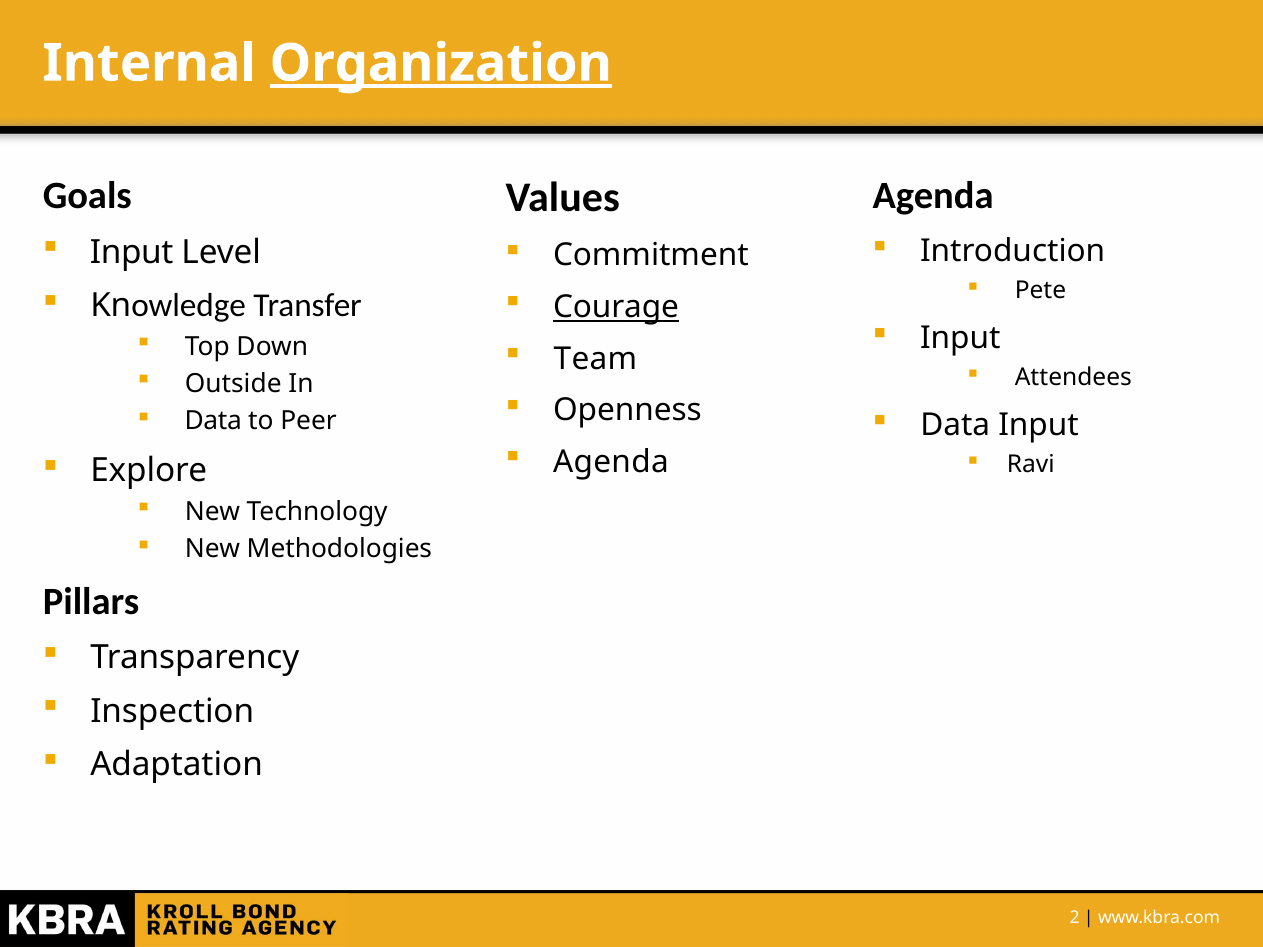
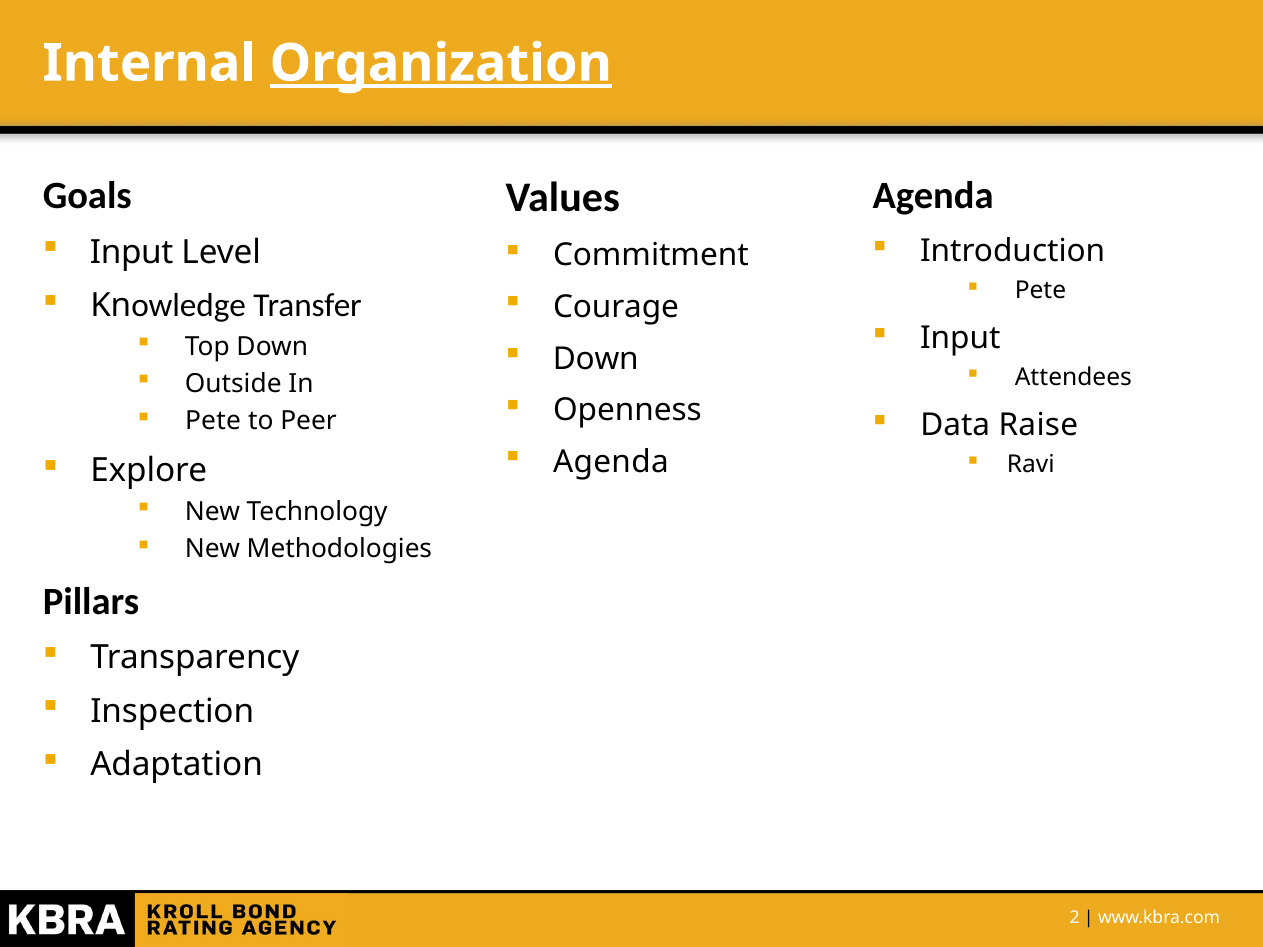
Courage underline: present -> none (616, 307)
Team: Team -> Down (596, 359)
Data: Data -> Pete (213, 421)
Data Input: Input -> Raise (1038, 426)
